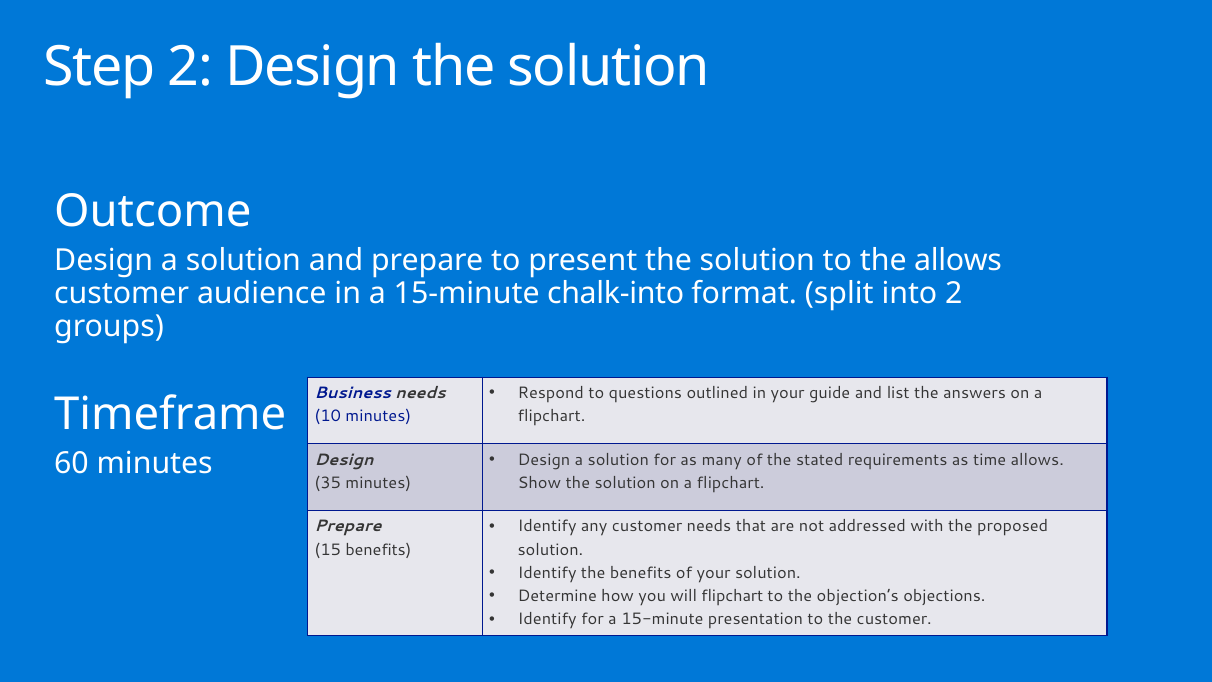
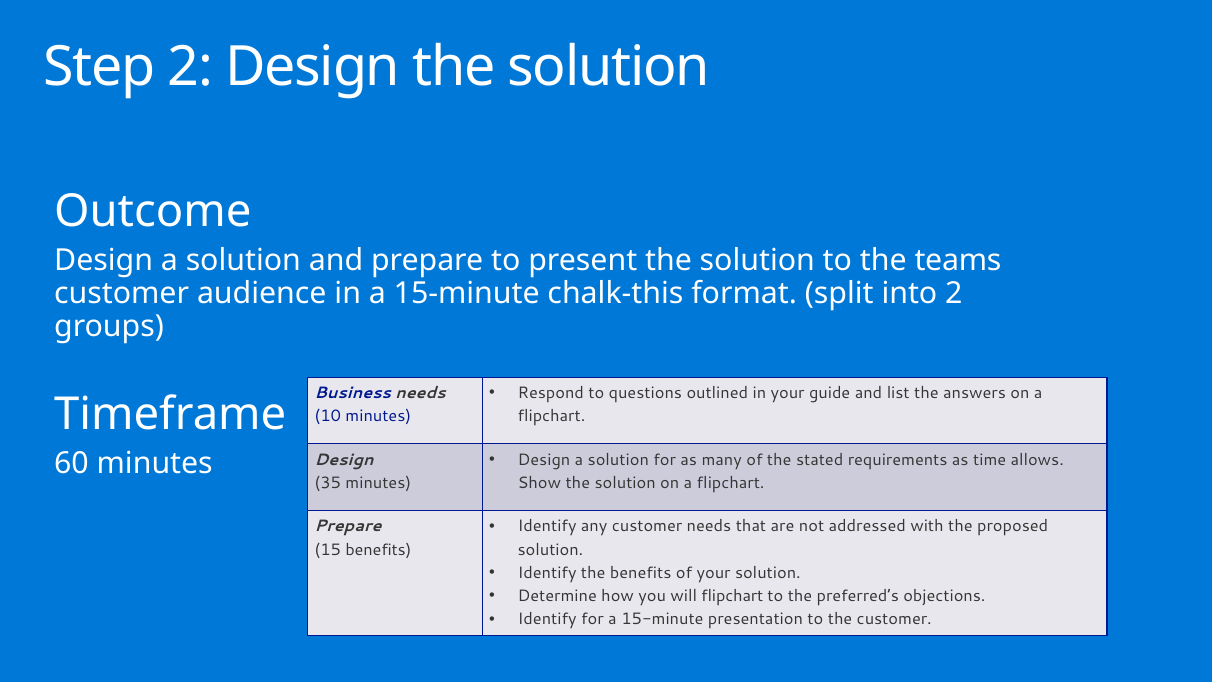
the allows: allows -> teams (958, 260)
chalk-into: chalk-into -> chalk-this (615, 293)
objection’s: objection’s -> preferred’s (858, 596)
